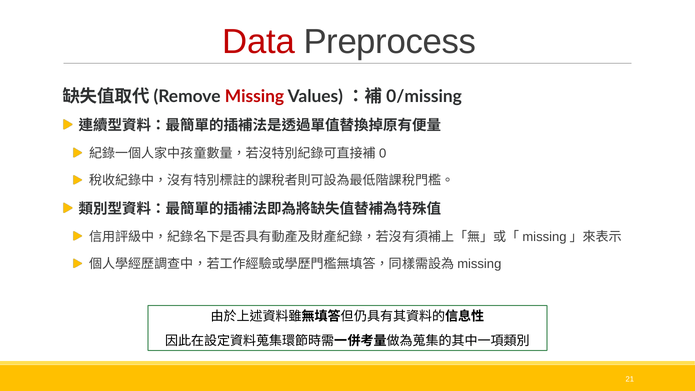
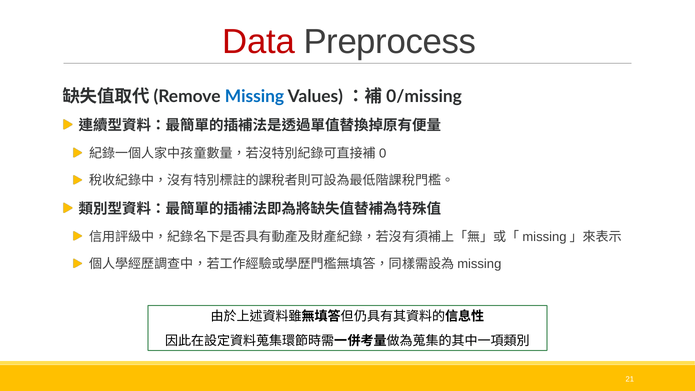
Missing colour: red -> blue (254, 96)
